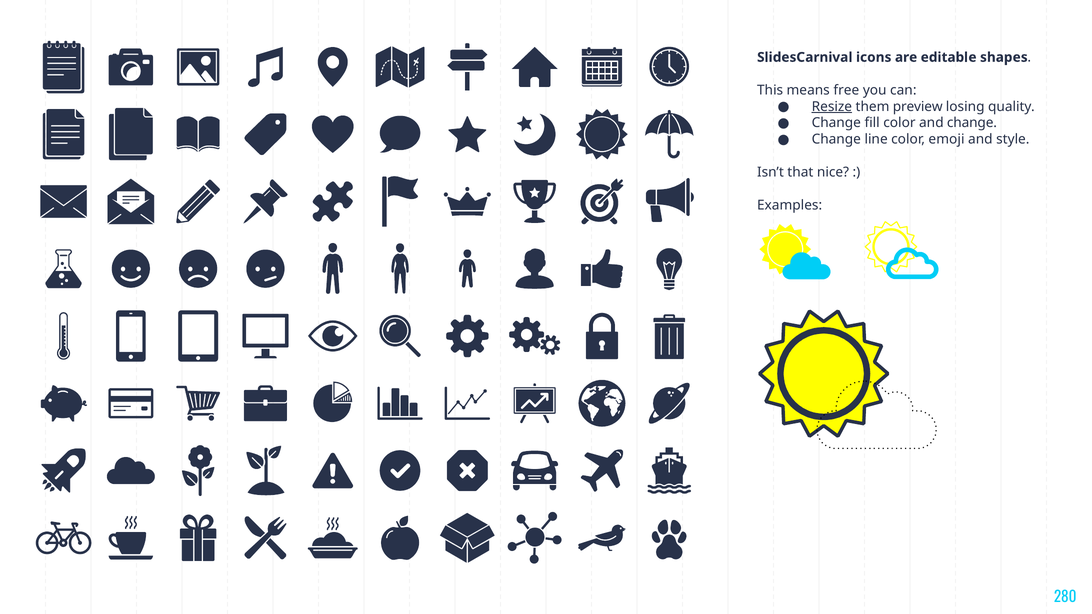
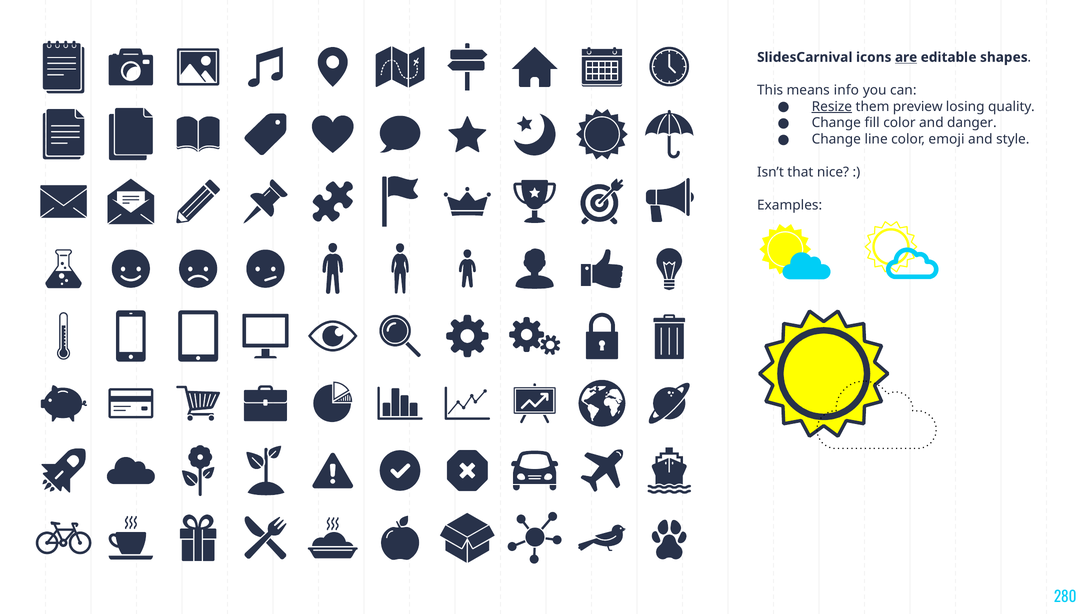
are underline: none -> present (906, 57)
free: free -> info (846, 90)
and change: change -> danger (972, 123)
